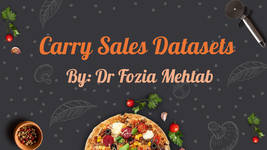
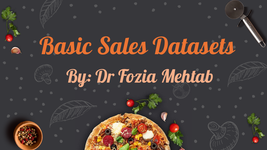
Carry: Carry -> Basic (66, 47)
